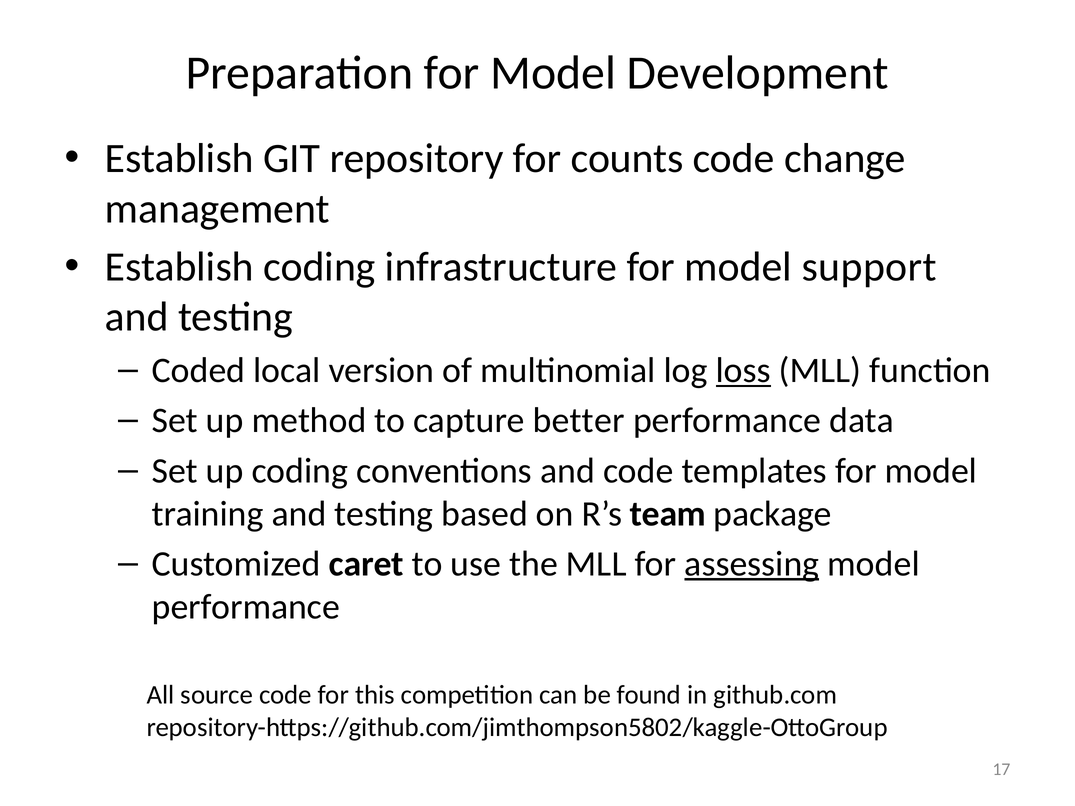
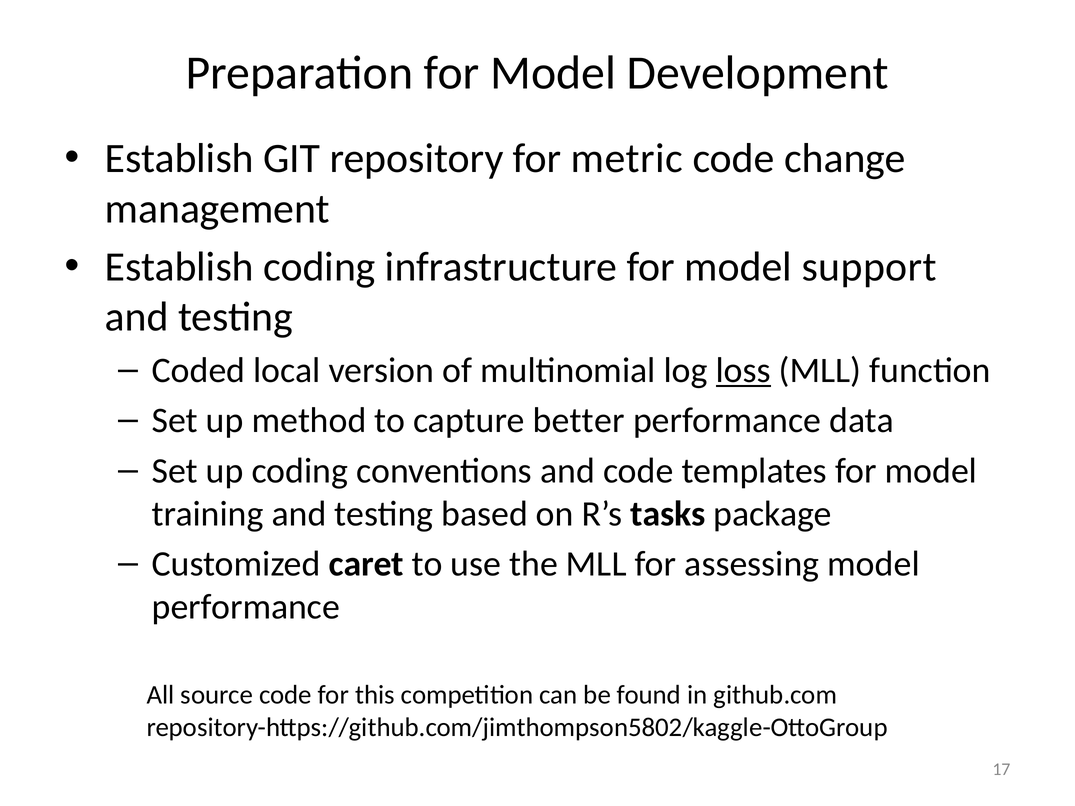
counts: counts -> metric (627, 159)
team: team -> tasks (668, 514)
assessing underline: present -> none (752, 564)
